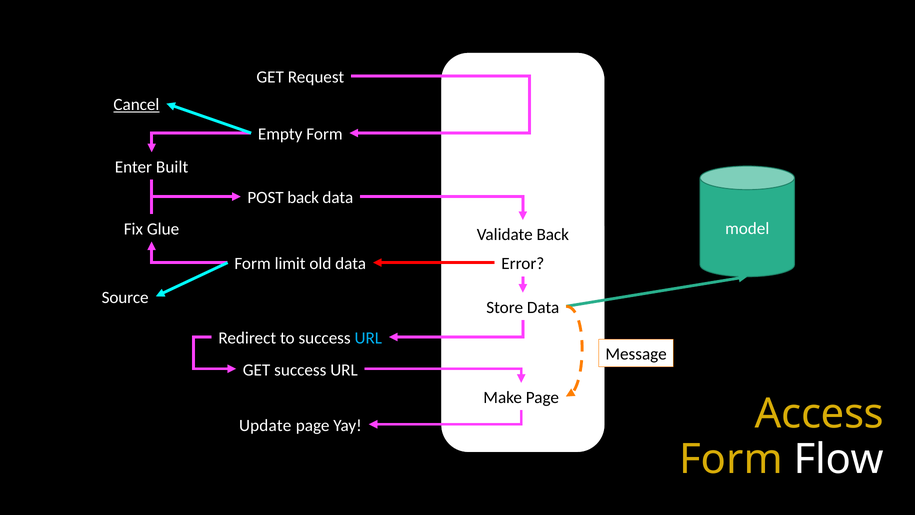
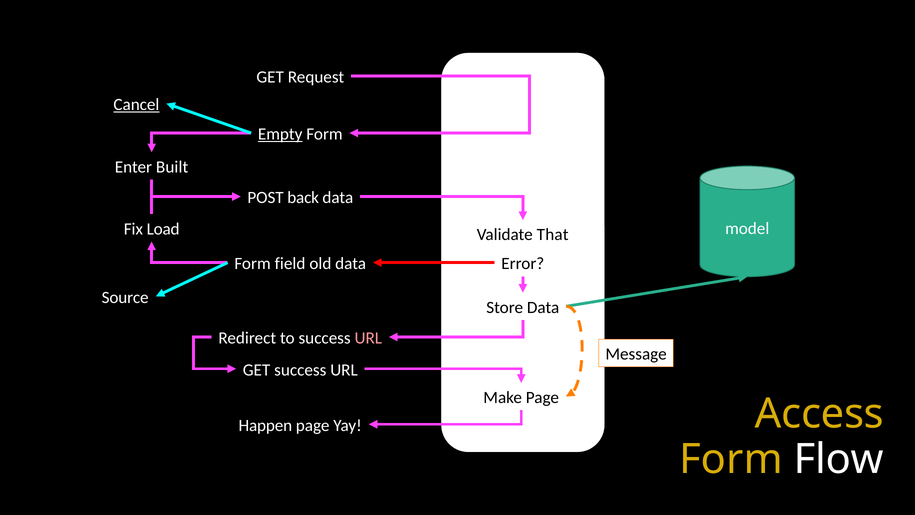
Empty underline: none -> present (280, 134)
Glue: Glue -> Load (163, 229)
Validate Back: Back -> That (553, 235)
limit: limit -> field (290, 264)
URL colour: light blue -> pink (368, 338)
Update: Update -> Happen (265, 425)
